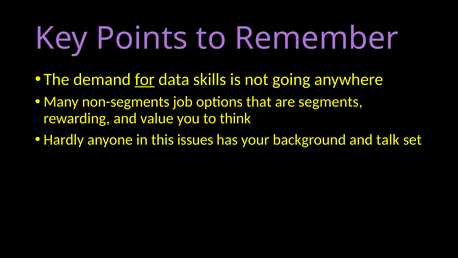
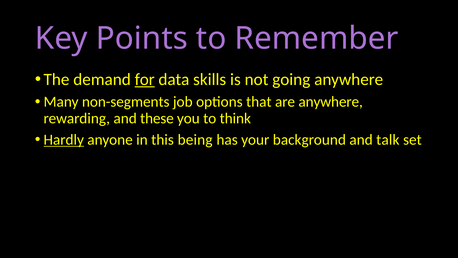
are segments: segments -> anywhere (331, 102)
value: value -> these (157, 118)
Hardly underline: none -> present (64, 140)
issues: issues -> being (195, 140)
